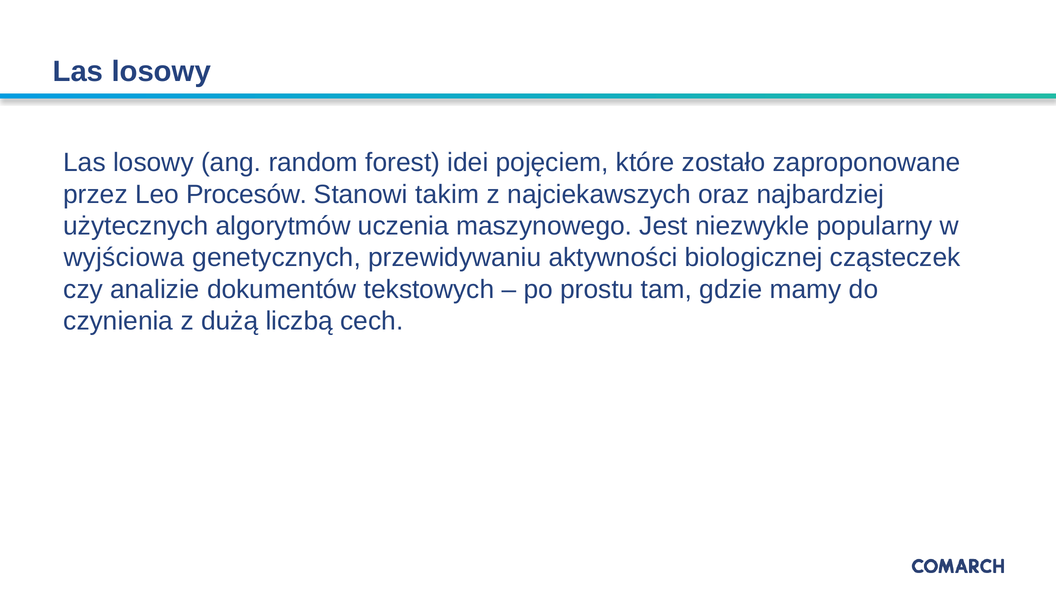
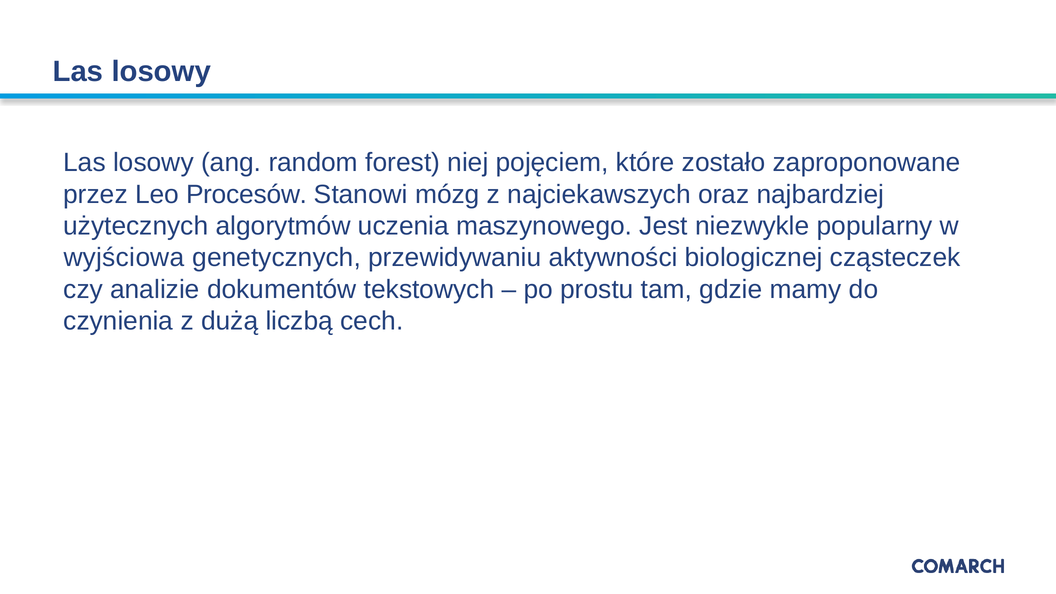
idei: idei -> niej (468, 163)
takim: takim -> mózg (447, 194)
